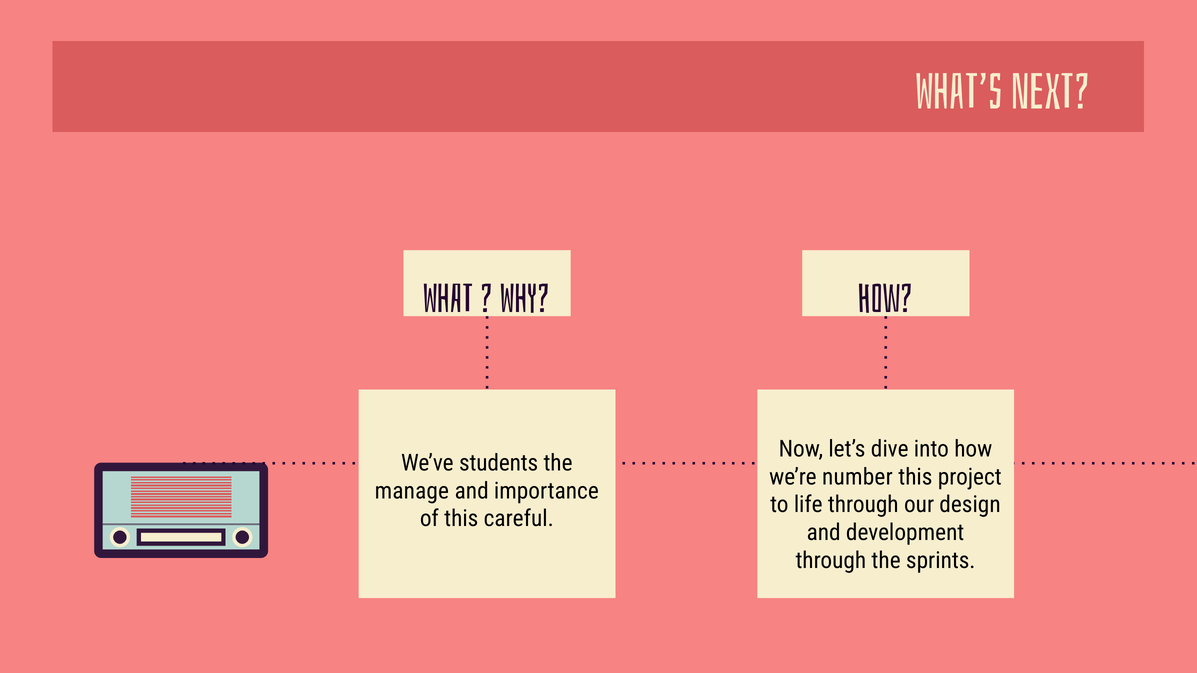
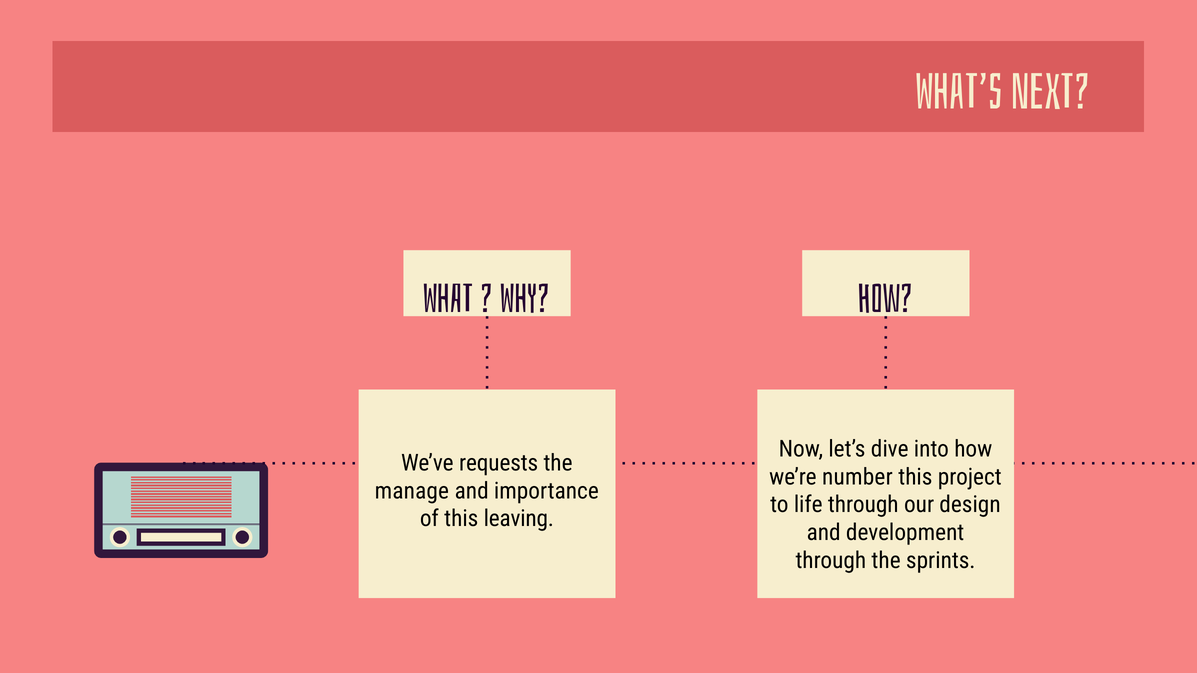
students: students -> requests (499, 463)
careful: careful -> leaving (519, 519)
